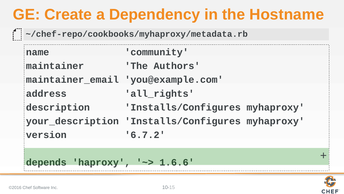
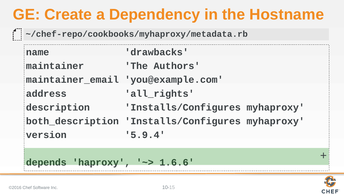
community: community -> drawbacks (157, 52)
your_description: your_description -> both_description (72, 121)
6.7.2: 6.7.2 -> 5.9.4 (145, 135)
